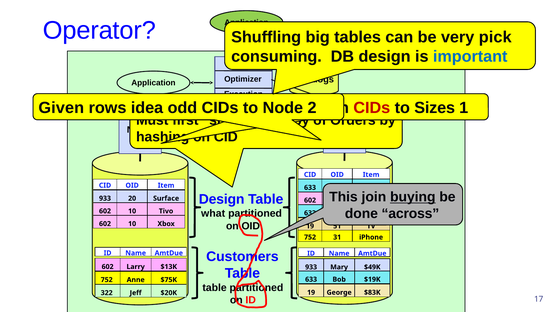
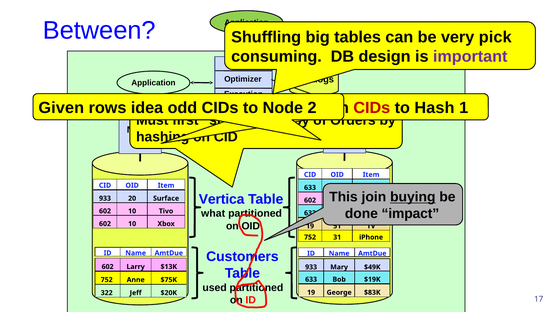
Operator: Operator -> Between (99, 30)
important colour: blue -> purple (470, 57)
Sizes: Sizes -> Hash (435, 108)
Design: Design -> Vertica (222, 199)
across: across -> impact (410, 214)
table: table -> used (215, 288)
